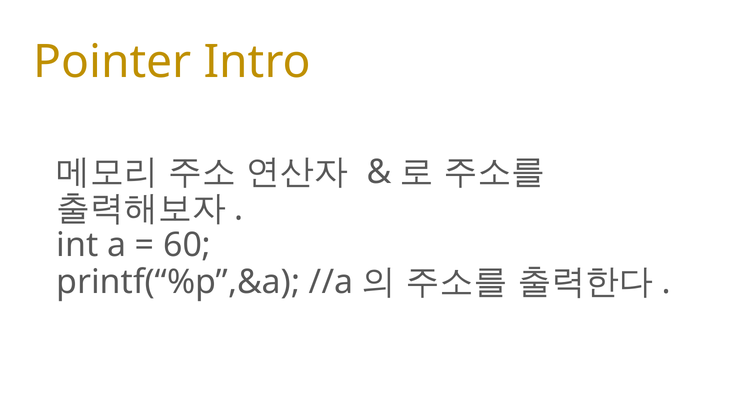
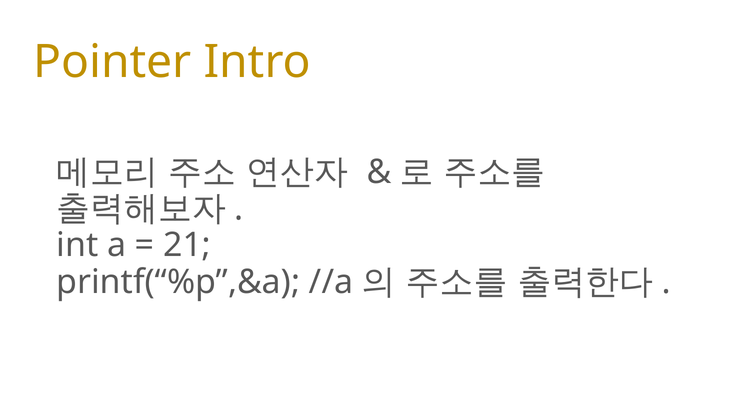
60: 60 -> 21 (187, 245)
